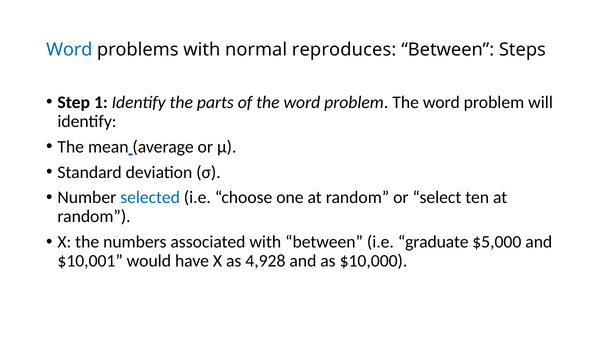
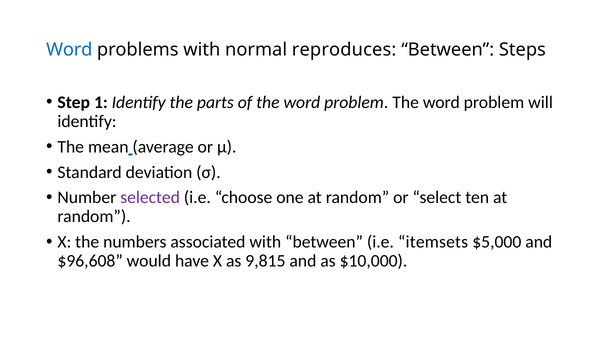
selected colour: blue -> purple (150, 198)
graduate: graduate -> itemsets (433, 242)
$10,001: $10,001 -> $96,608 (90, 261)
4,928: 4,928 -> 9,815 (265, 261)
